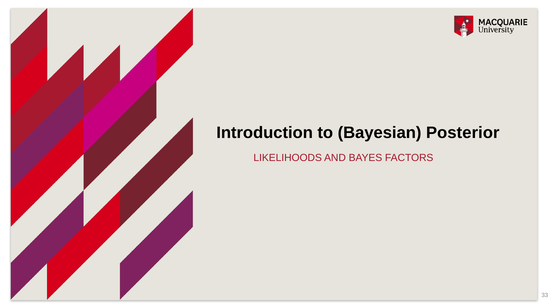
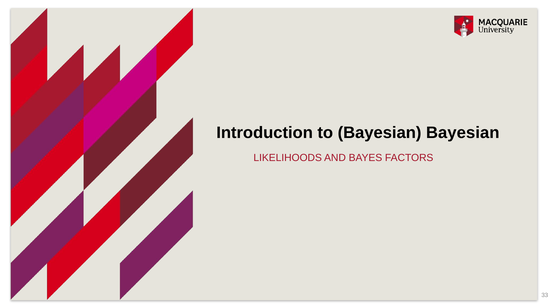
Bayesian Posterior: Posterior -> Bayesian (463, 133)
